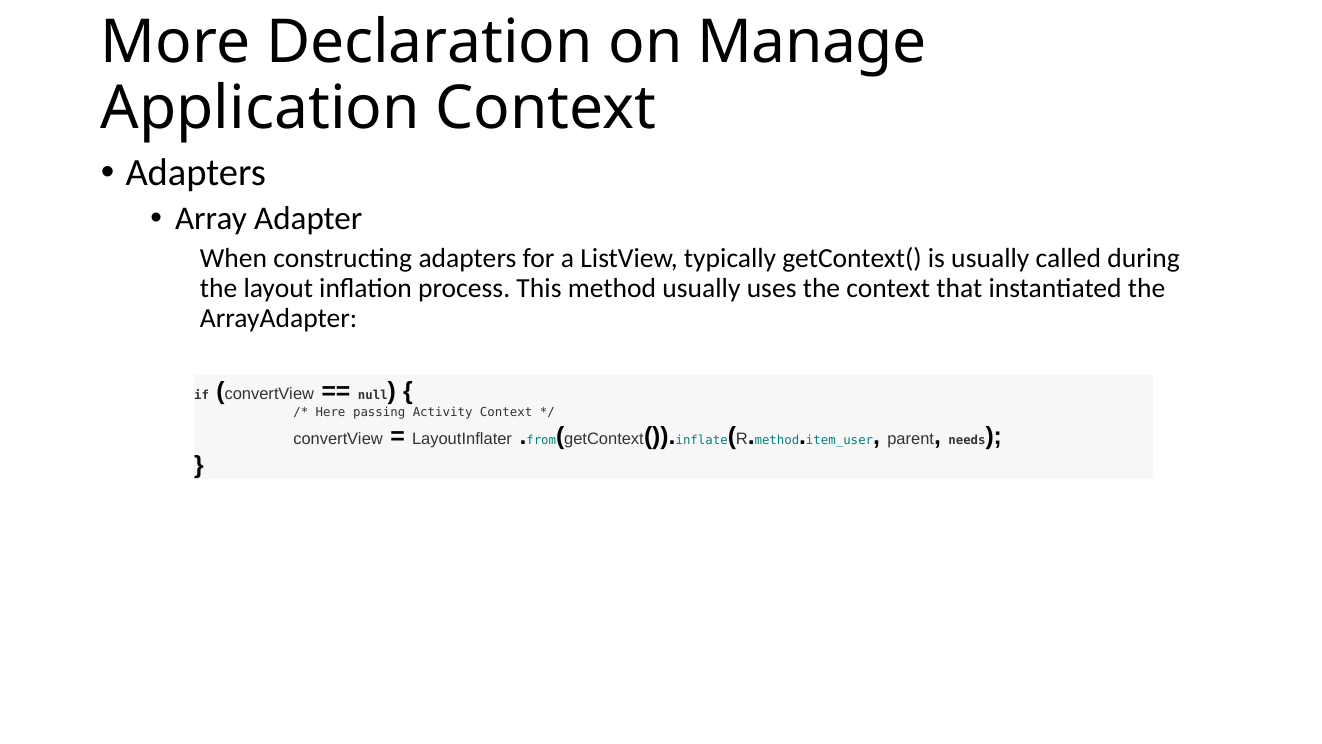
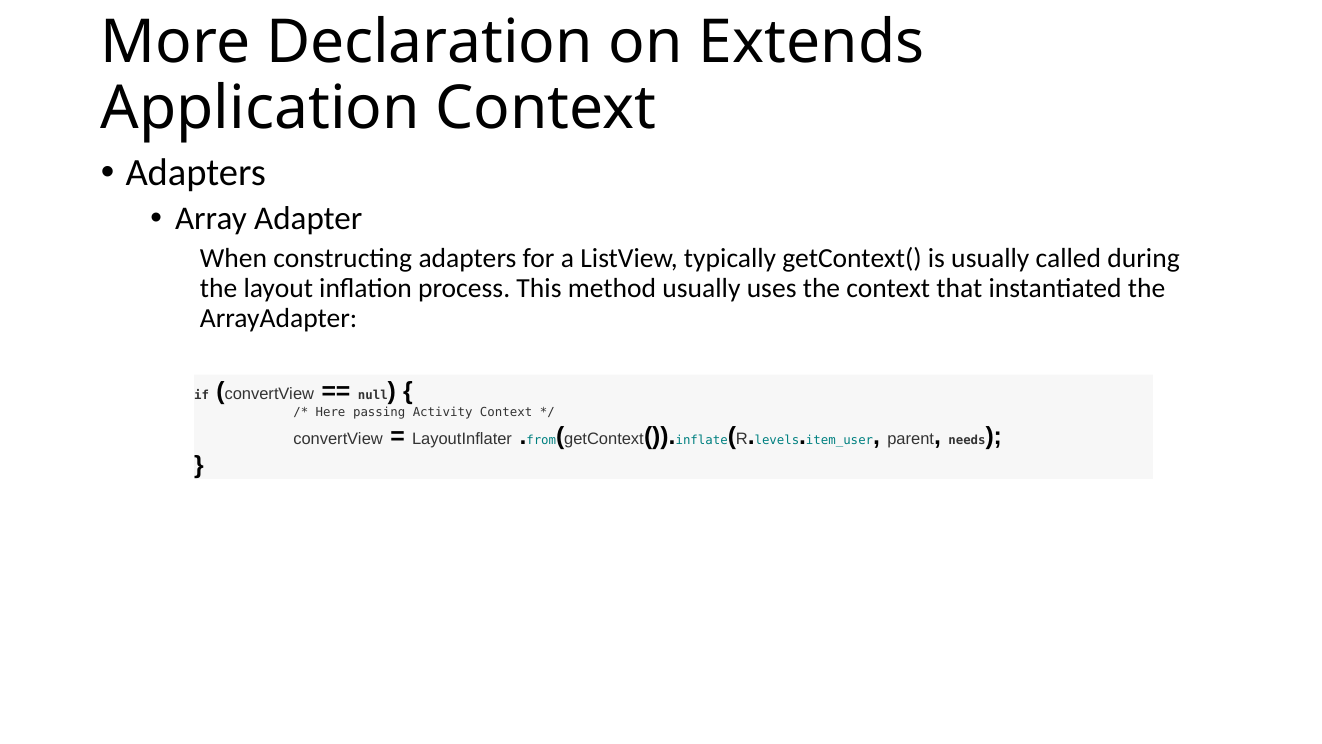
Manage: Manage -> Extends (812, 43)
method: method -> levels (777, 440)
